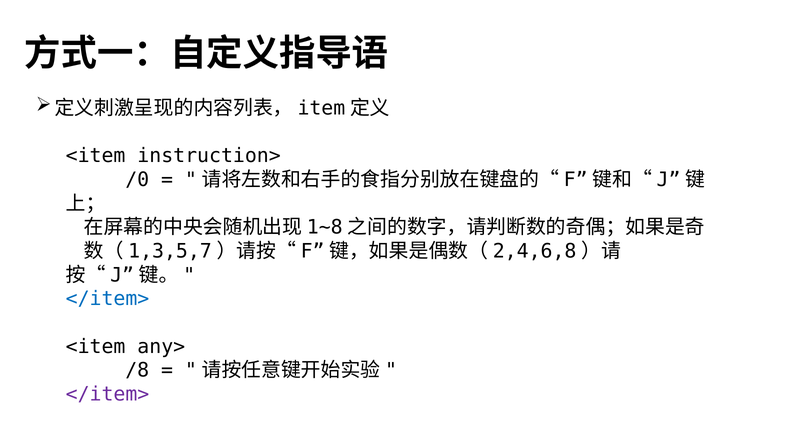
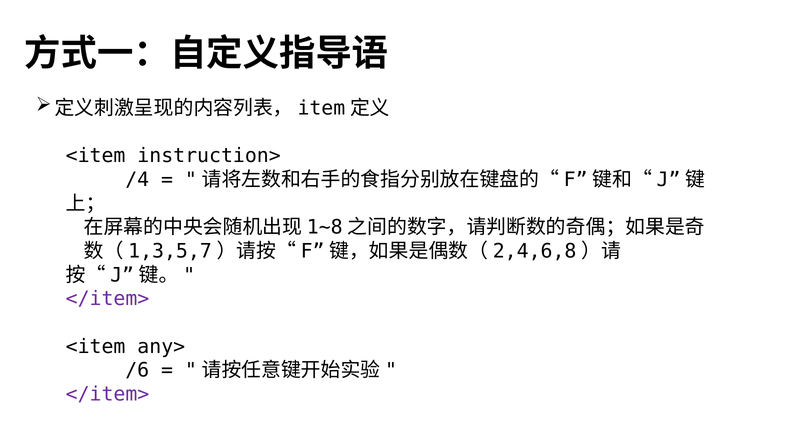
/0: /0 -> /4 (137, 179)
</item> colour: blue -> purple (108, 299)
/8: /8 -> /6 (137, 370)
